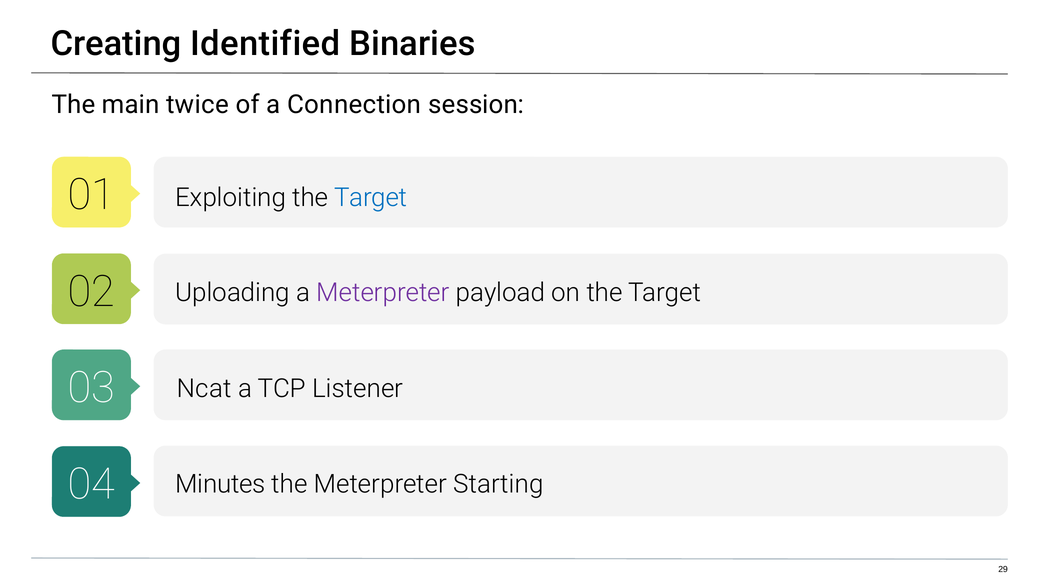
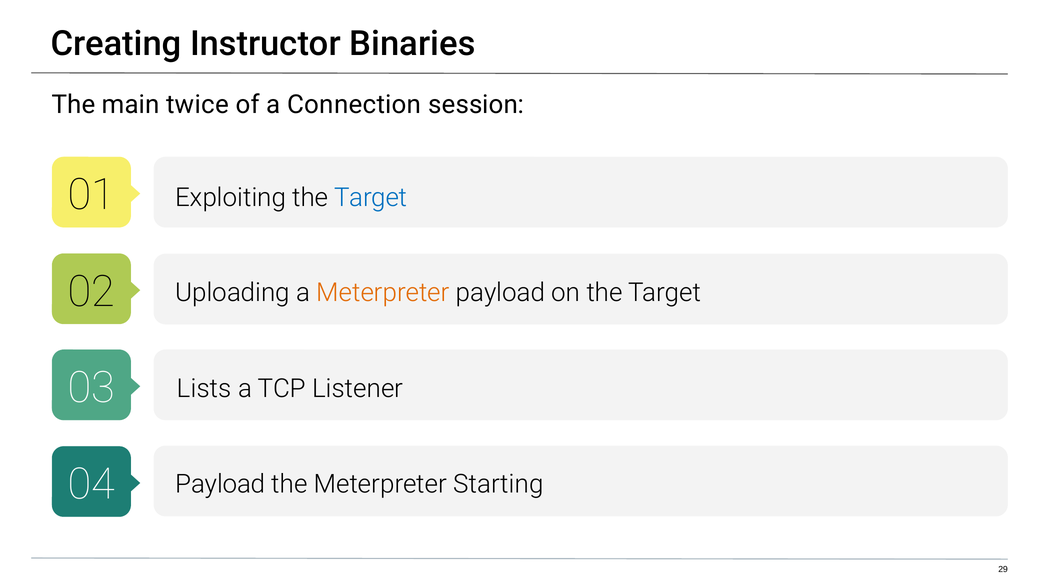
Identified: Identified -> Instructor (265, 44)
Meterpreter colour: purple -> orange (383, 292)
Ncat: Ncat -> Lists (204, 388)
Minutes: Minutes -> Payload (220, 484)
